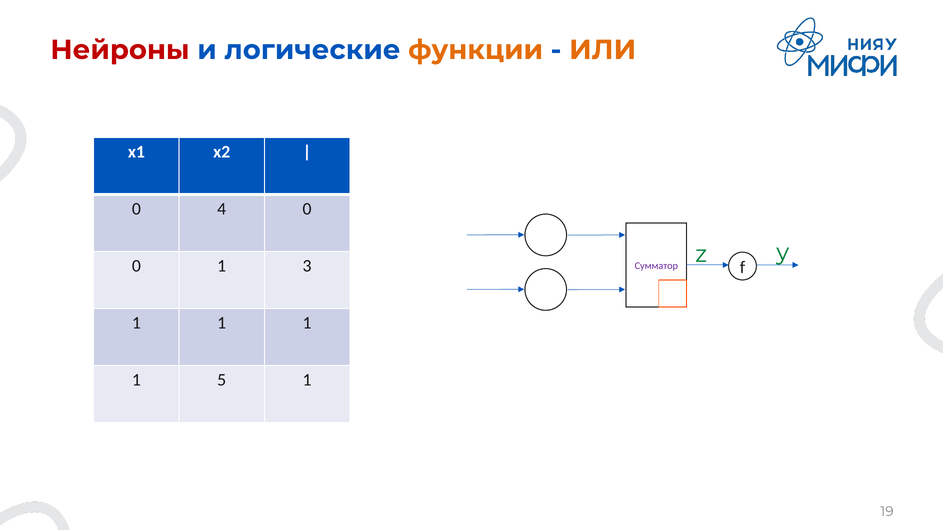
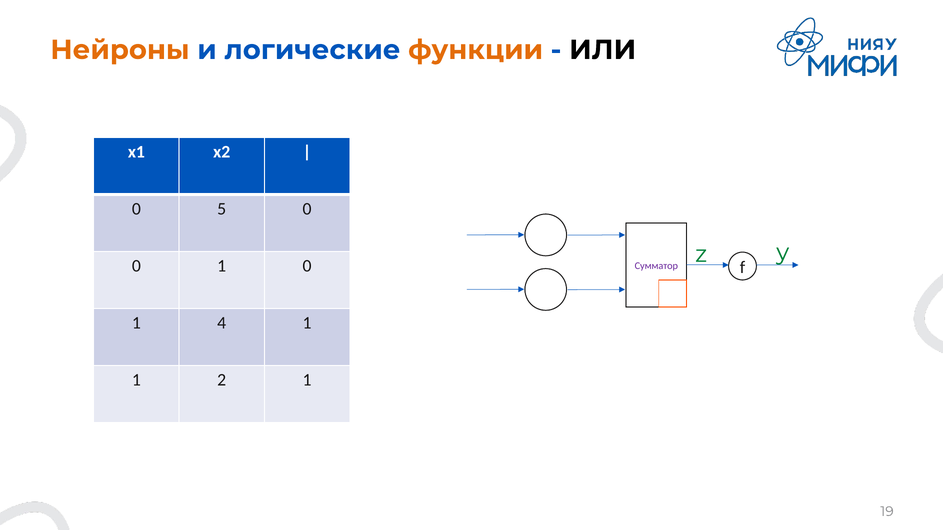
Нейроны colour: red -> orange (120, 50)
ИЛИ colour: orange -> black (603, 50)
4: 4 -> 5 (222, 209)
1 3: 3 -> 0 (307, 266)
1: 1 -> 4 (222, 323)
5: 5 -> 2 (222, 380)
